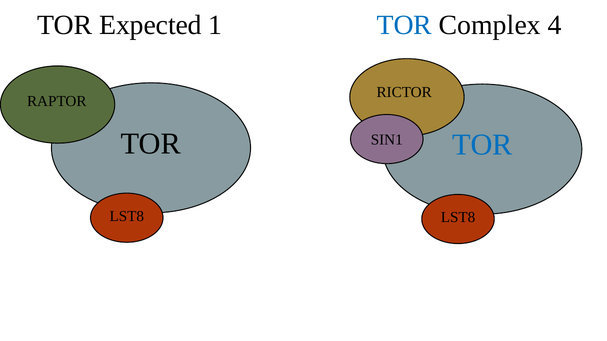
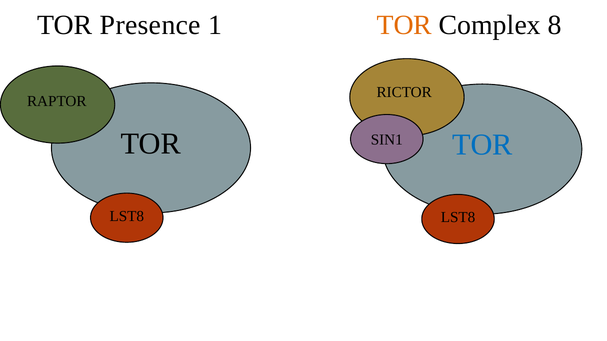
Expected: Expected -> Presence (150, 25)
TOR colour: blue -> orange (404, 25)
4: 4 -> 8 (555, 25)
